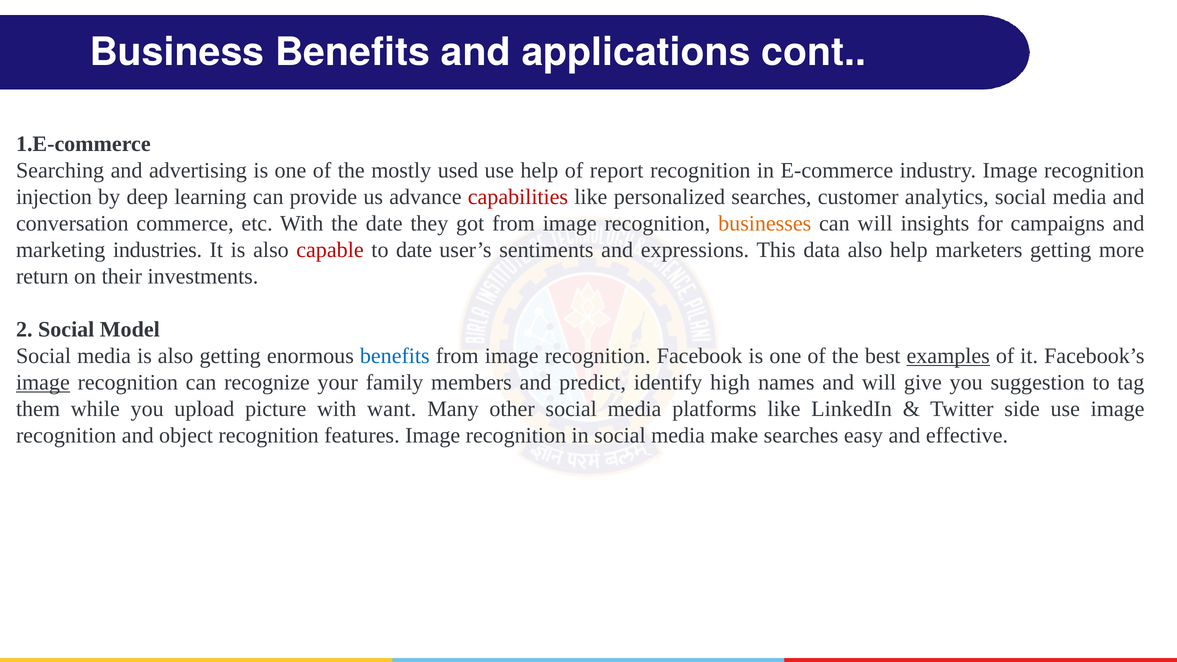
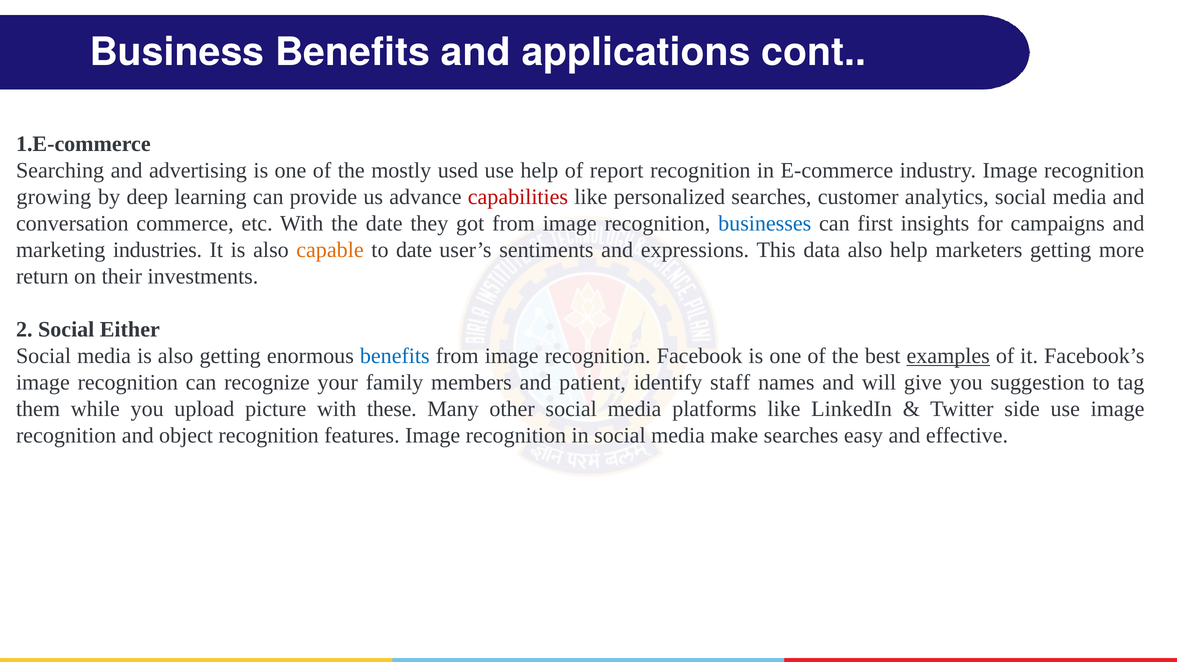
injection: injection -> growing (54, 197)
businesses colour: orange -> blue (765, 224)
can will: will -> first (875, 224)
capable colour: red -> orange (330, 250)
Model: Model -> Either (130, 330)
image underline: present -> none (43, 382)
predict: predict -> patient (593, 382)
high: high -> staff (730, 382)
want: want -> these (392, 409)
